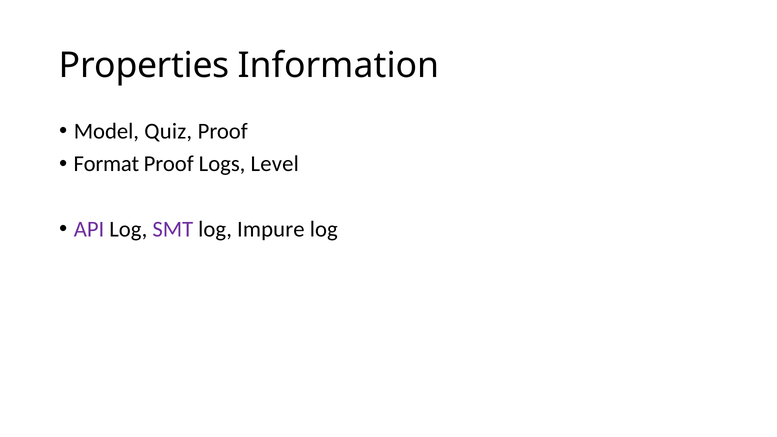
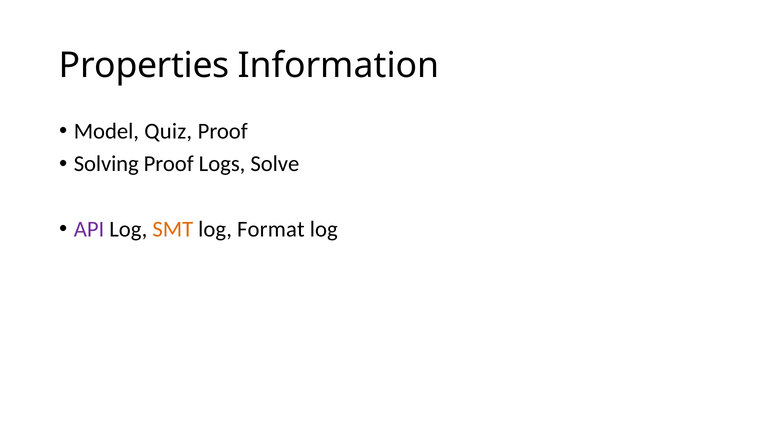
Format: Format -> Solving (106, 164)
Level: Level -> Solve (275, 164)
SMT colour: purple -> orange (173, 229)
Impure: Impure -> Format (271, 229)
